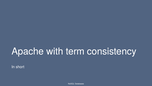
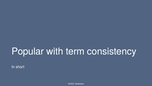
Apache: Apache -> Popular (28, 51)
